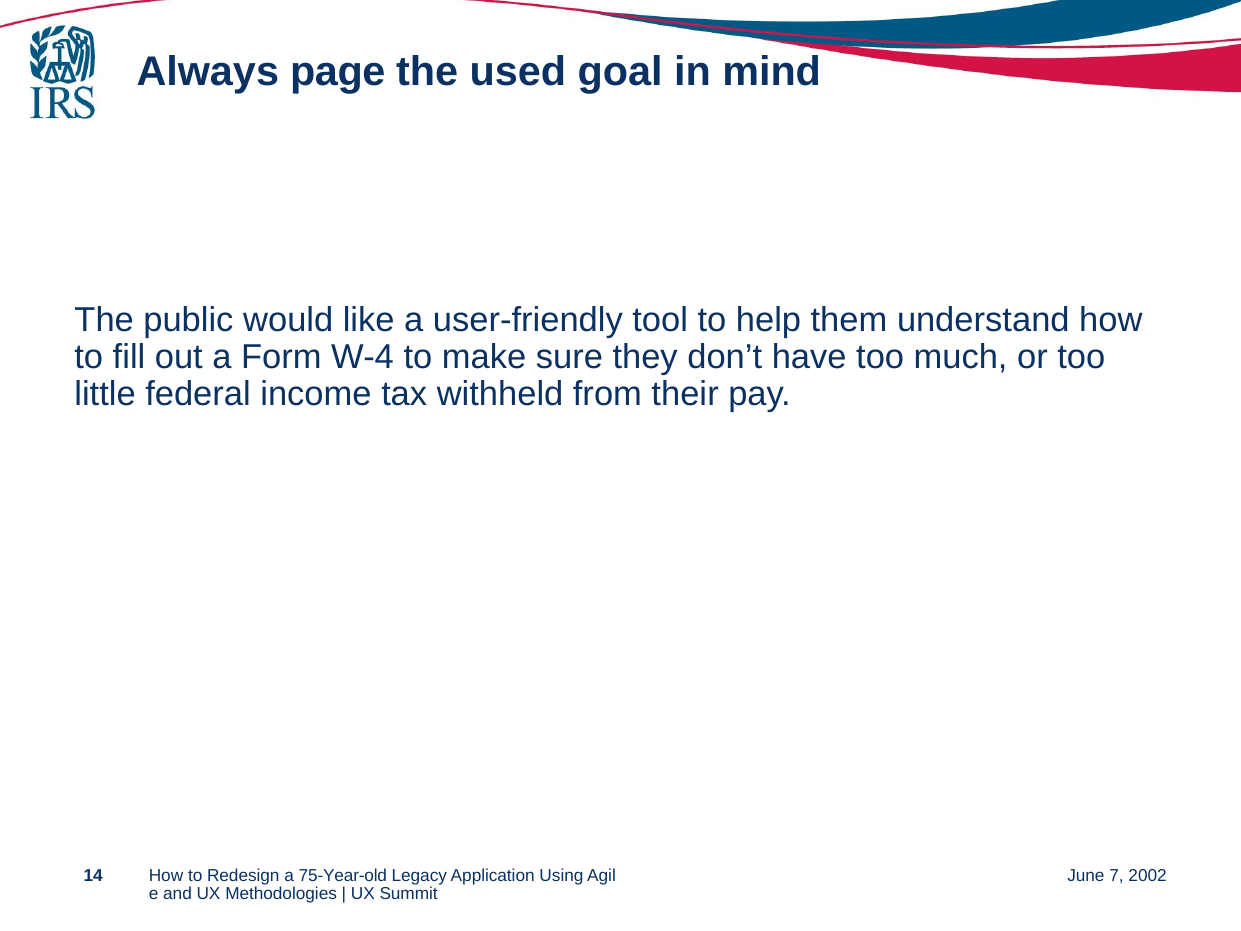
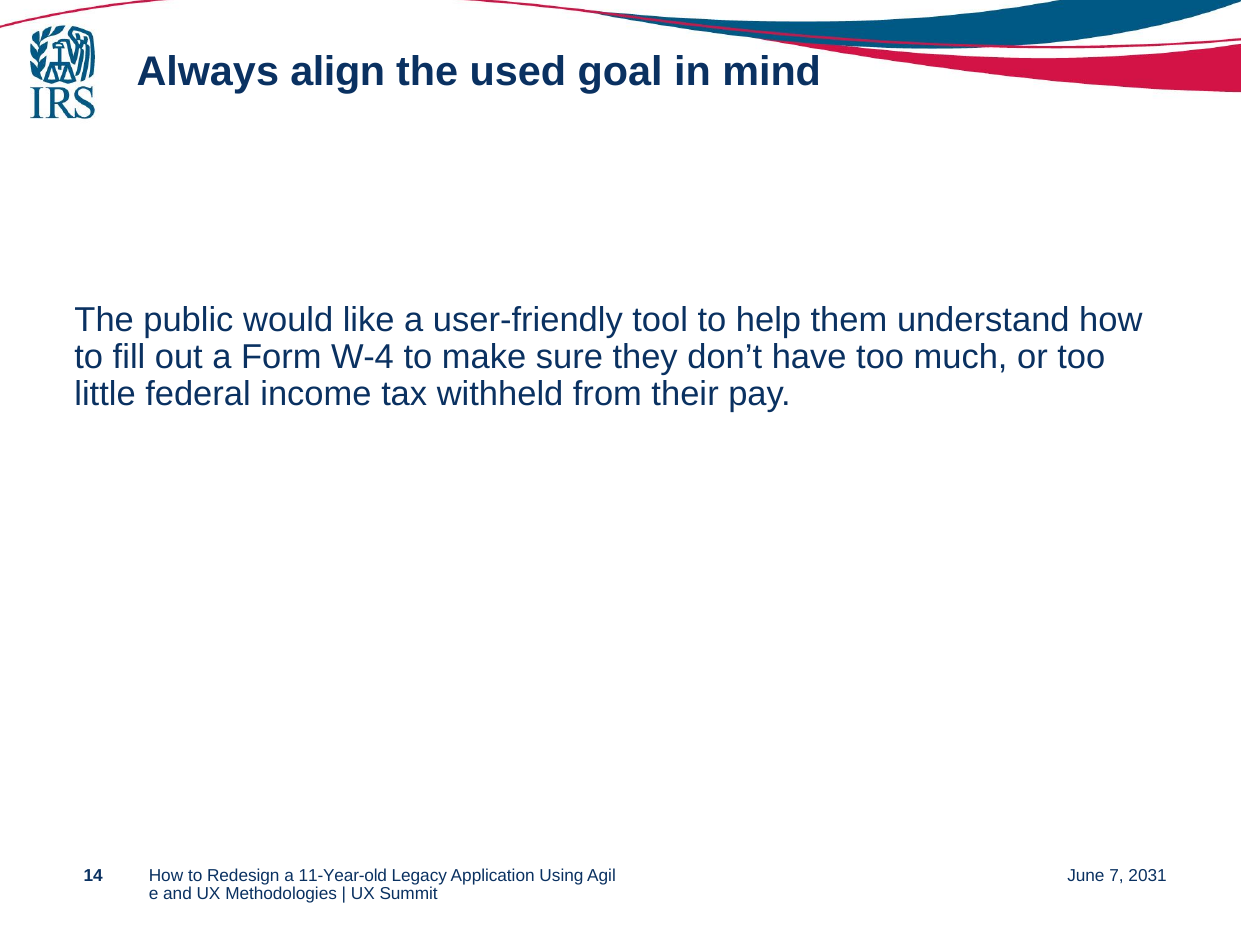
page: page -> align (338, 72)
75-Year-old: 75-Year-old -> 11-Year-old (343, 876)
2002: 2002 -> 2031 (1148, 876)
